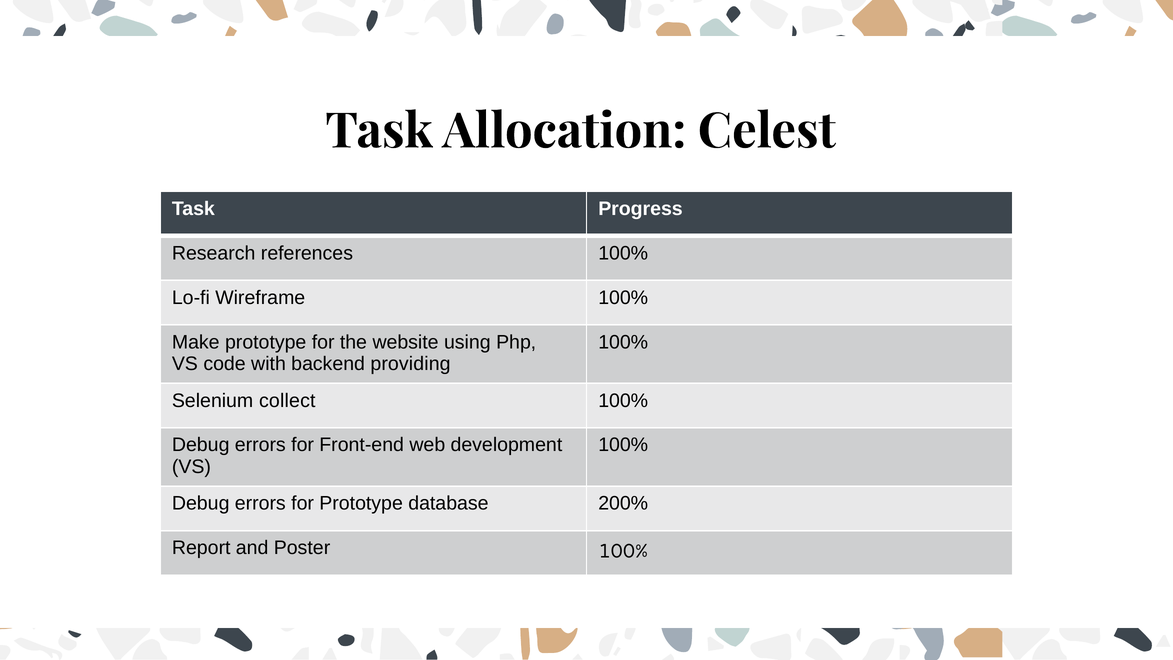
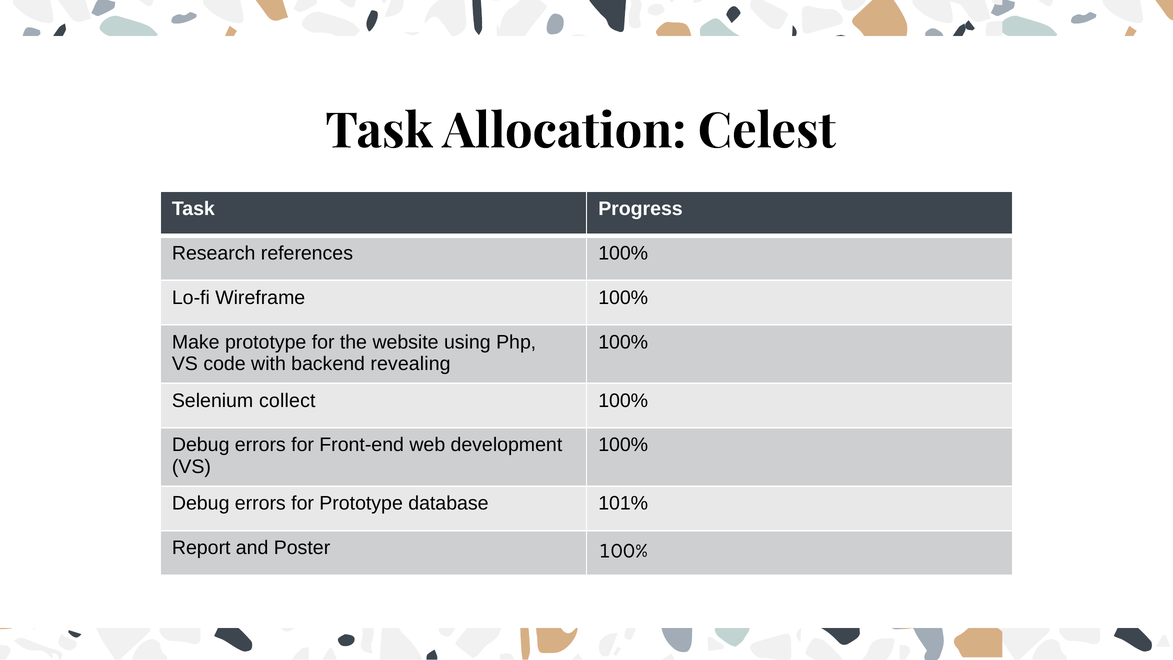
providing: providing -> revealing (410, 364)
200%: 200% -> 101% (623, 503)
